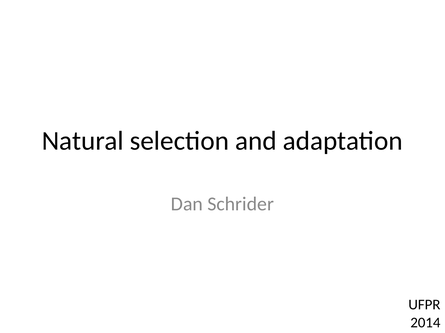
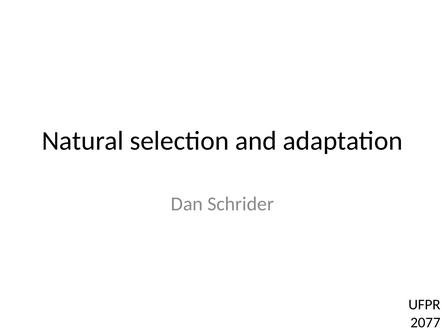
2014: 2014 -> 2077 (425, 323)
